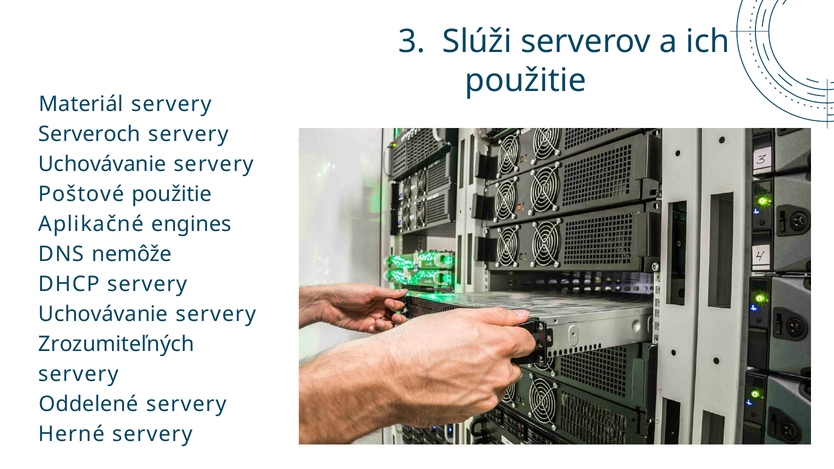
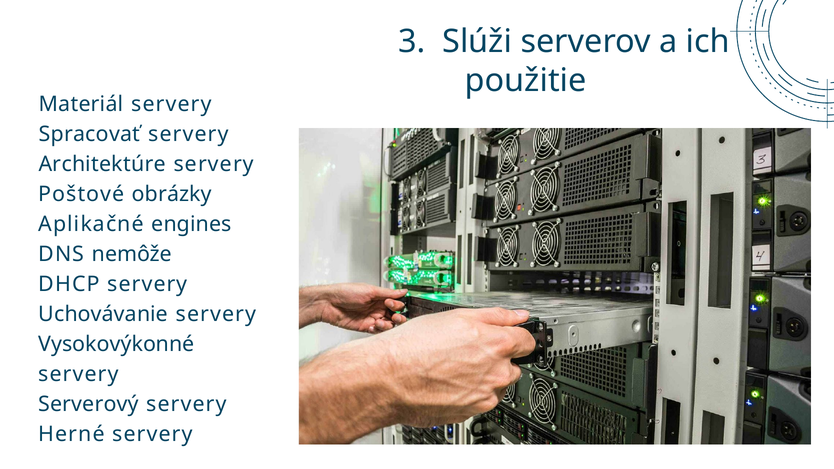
Serveroch: Serveroch -> Spracovať (89, 134)
Uchovávanie: Uchovávanie -> Architektúre (102, 164)
Poštové použitie: použitie -> obrázky (172, 194)
Zrozumiteľných: Zrozumiteľných -> Vysokovýkonné (116, 344)
Oddelené: Oddelené -> Serverový (89, 404)
